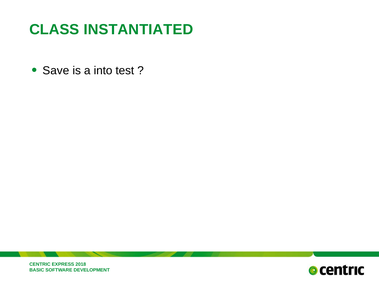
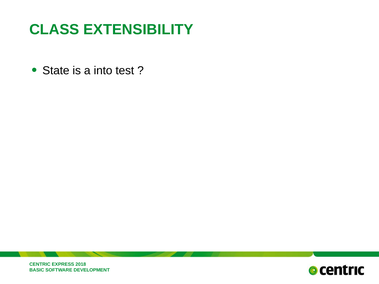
INSTANTIATED: INSTANTIATED -> EXTENSIBILITY (138, 29)
Save: Save -> State (56, 71)
